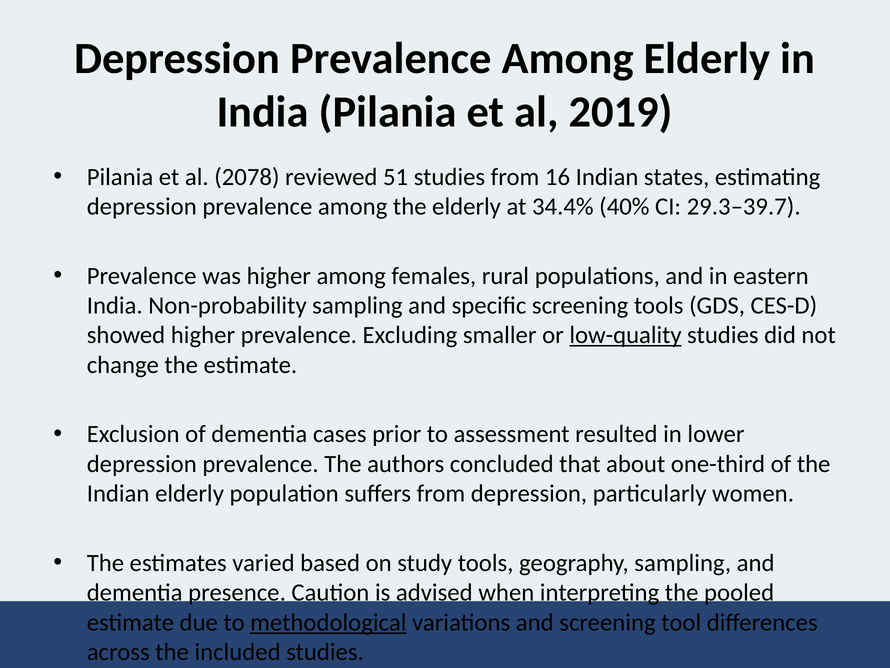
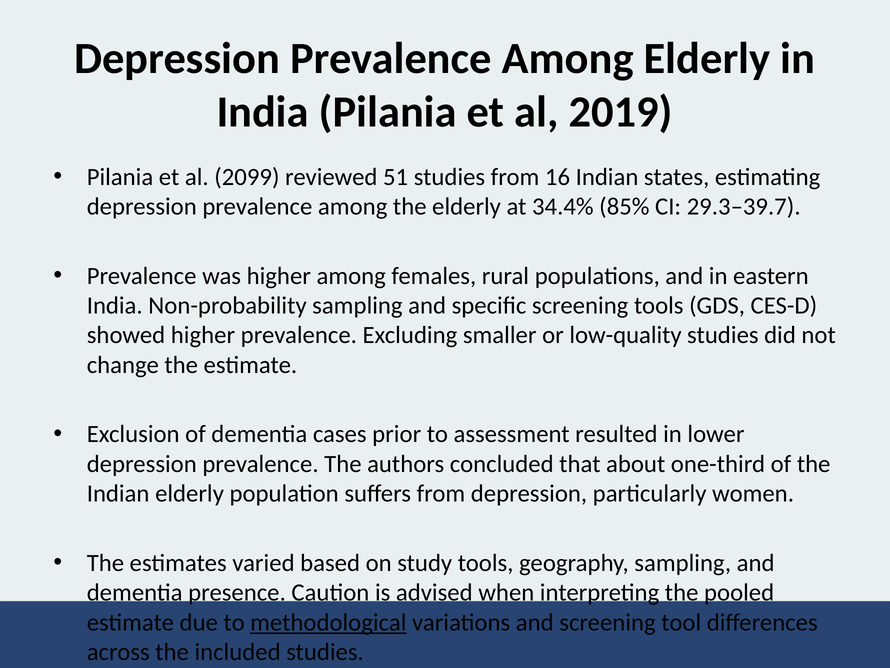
2078: 2078 -> 2099 (247, 177)
40%: 40% -> 85% (624, 206)
low-quality underline: present -> none (625, 335)
